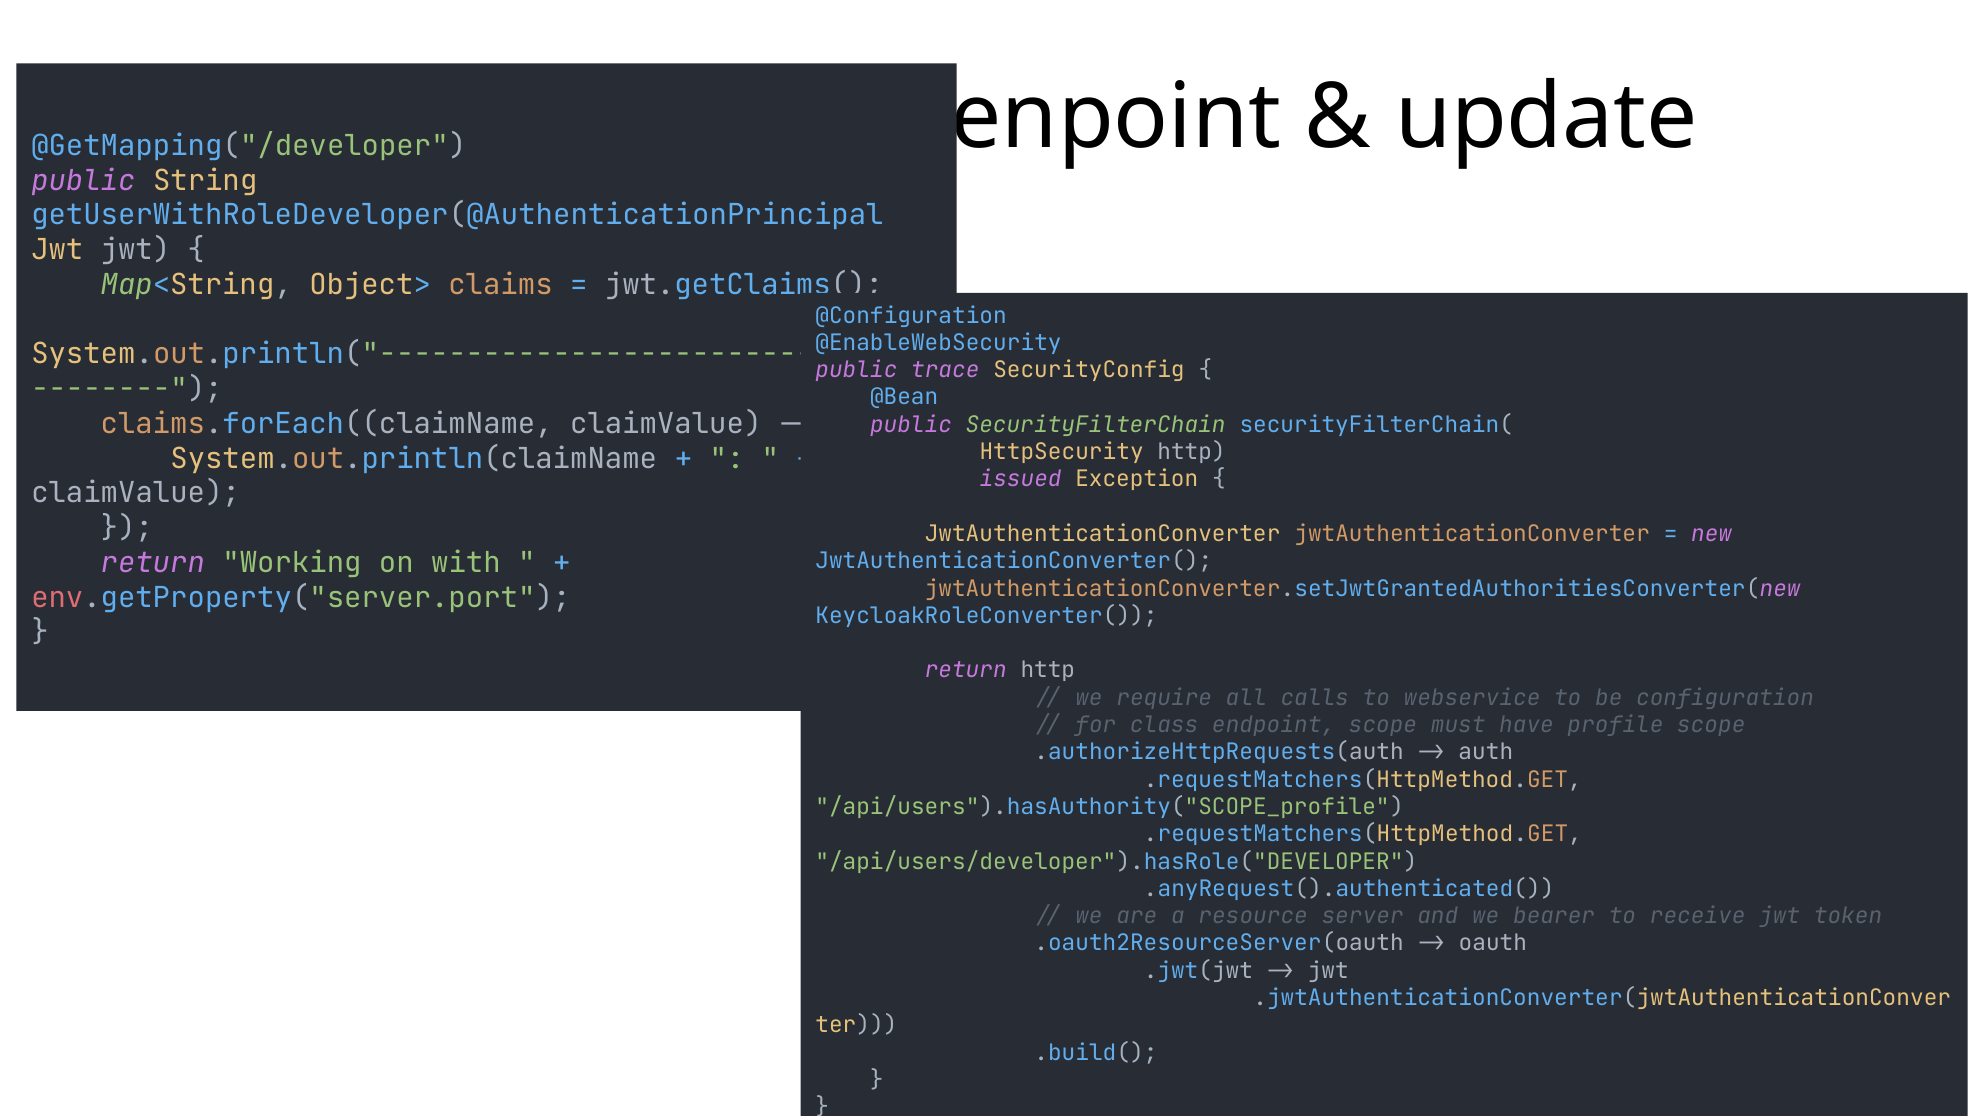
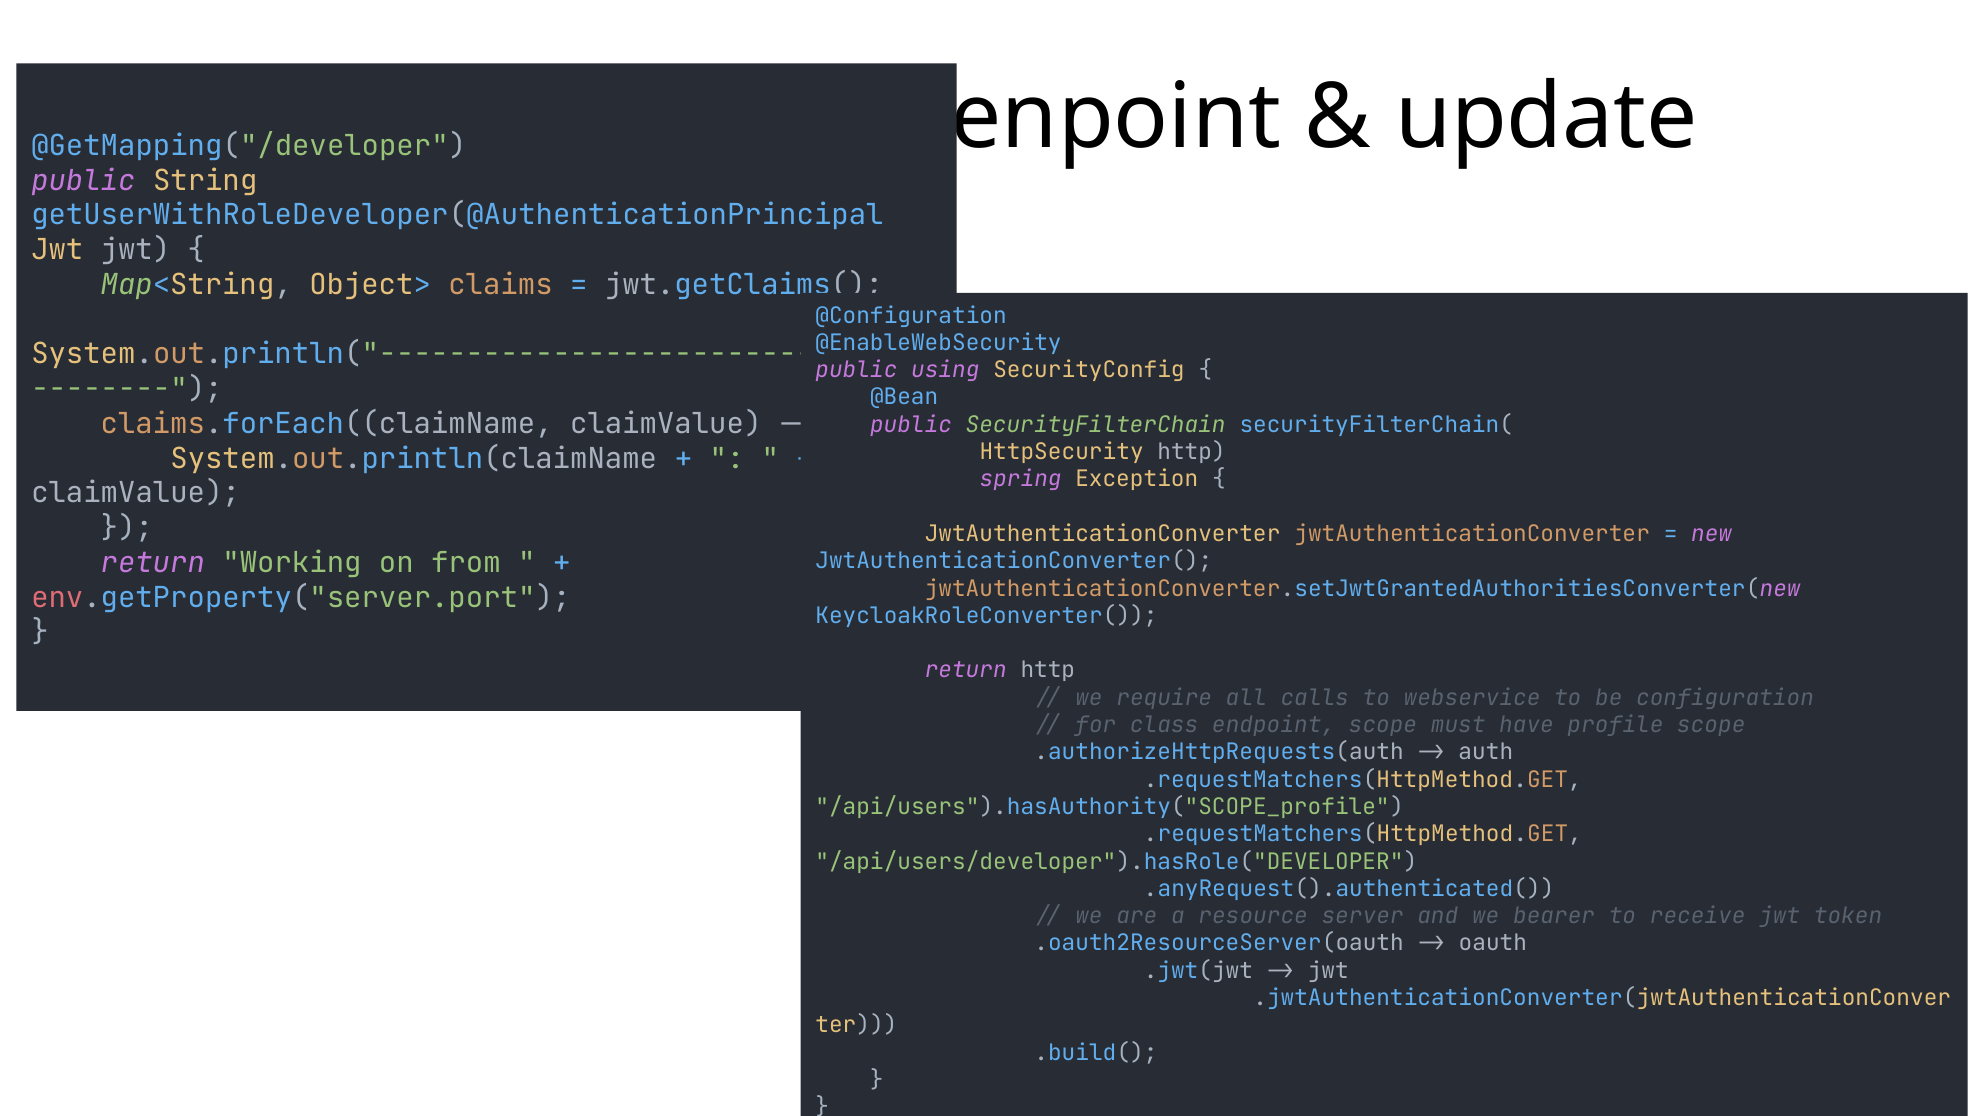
trace: trace -> using (945, 370)
issued: issued -> spring (1021, 479)
with: with -> from (466, 563)
